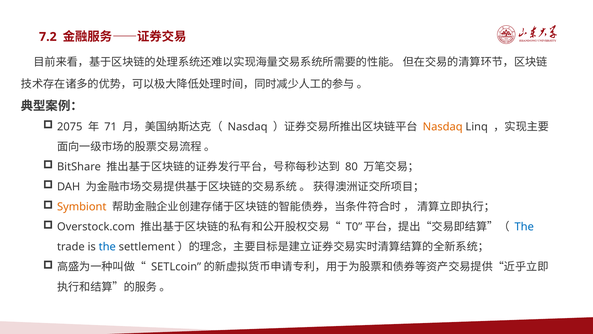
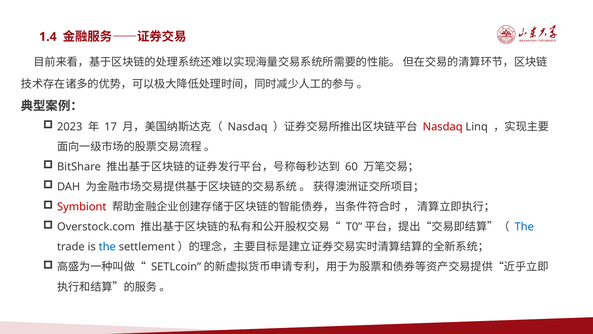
7.2: 7.2 -> 1.4 (48, 37)
2075: 2075 -> 2023 (70, 127)
71: 71 -> 17 (111, 127)
Nasdaq colour: orange -> red (443, 127)
80: 80 -> 60 (351, 167)
Symbiont colour: orange -> red (82, 207)
